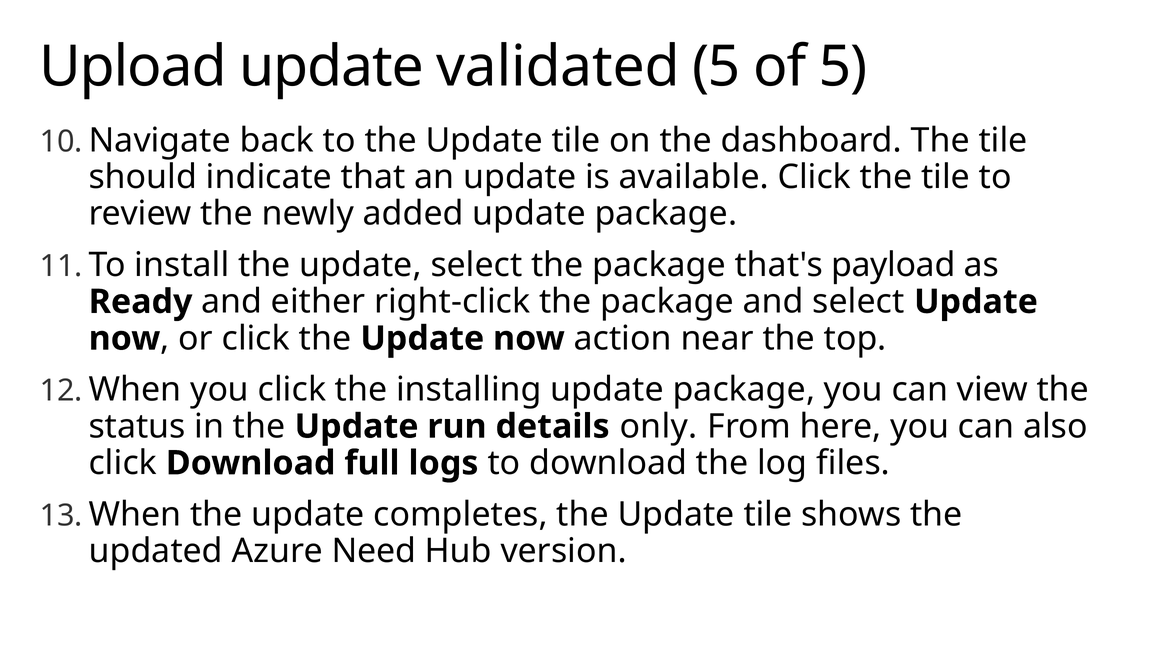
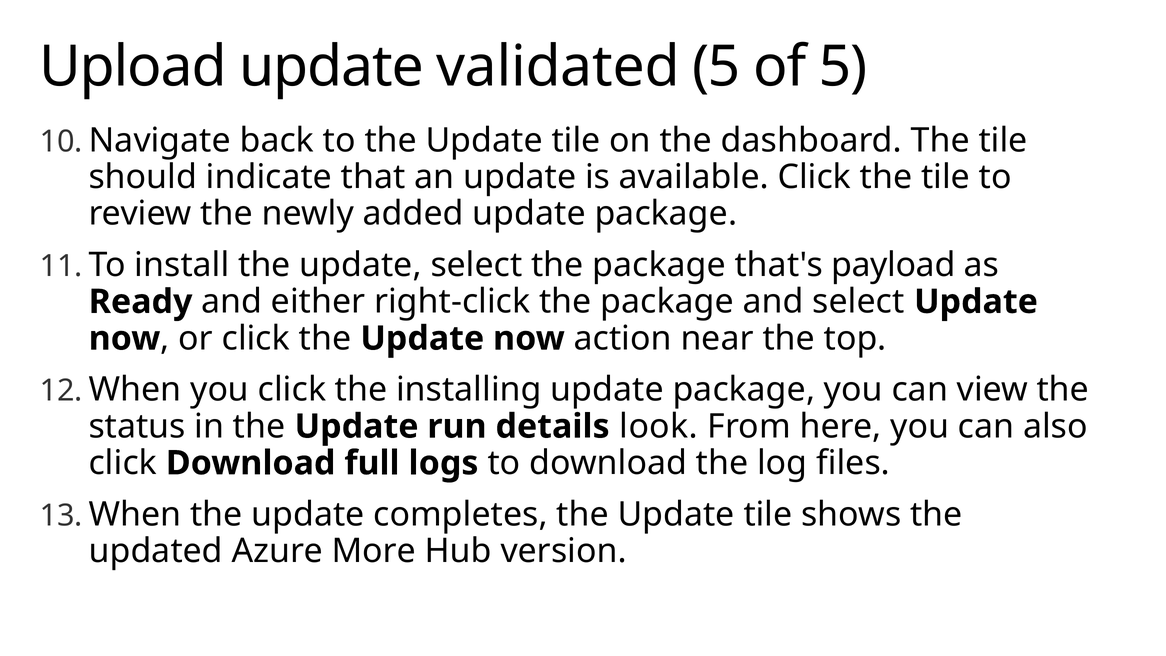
only: only -> look (659, 426)
Need: Need -> More (374, 551)
